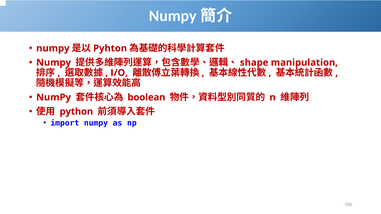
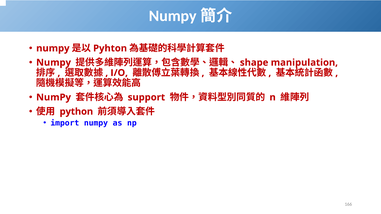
boolean: boolean -> support (146, 97)
